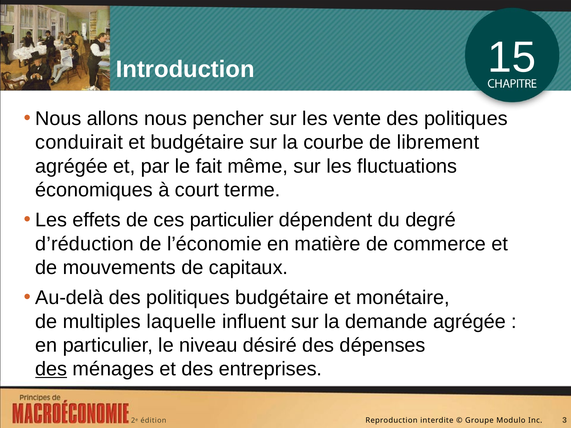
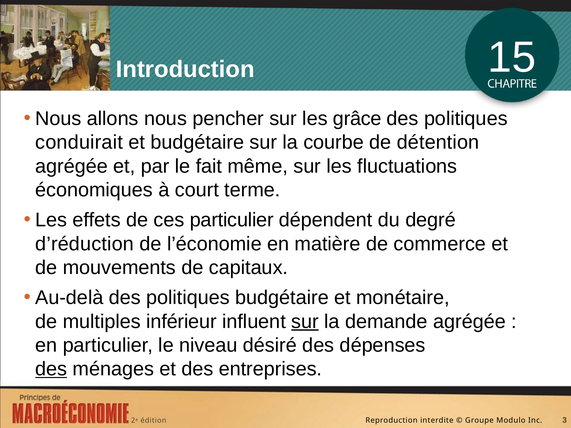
vente: vente -> grâce (357, 119)
librement: librement -> détention (438, 143)
laquelle: laquelle -> inférieur (181, 322)
sur underline: none -> present (305, 322)
